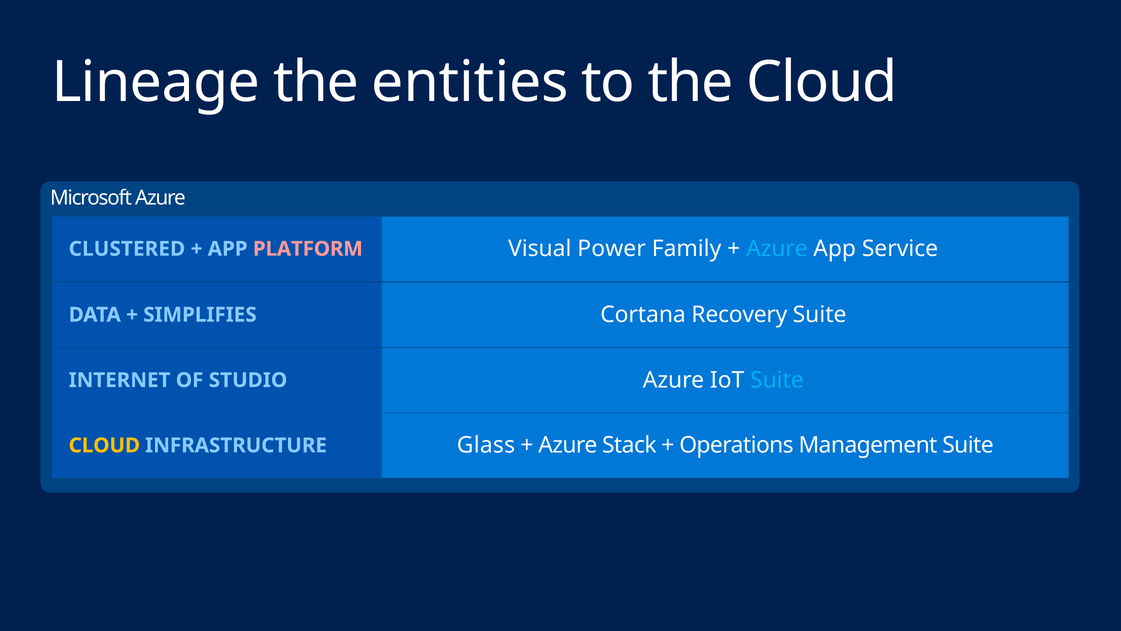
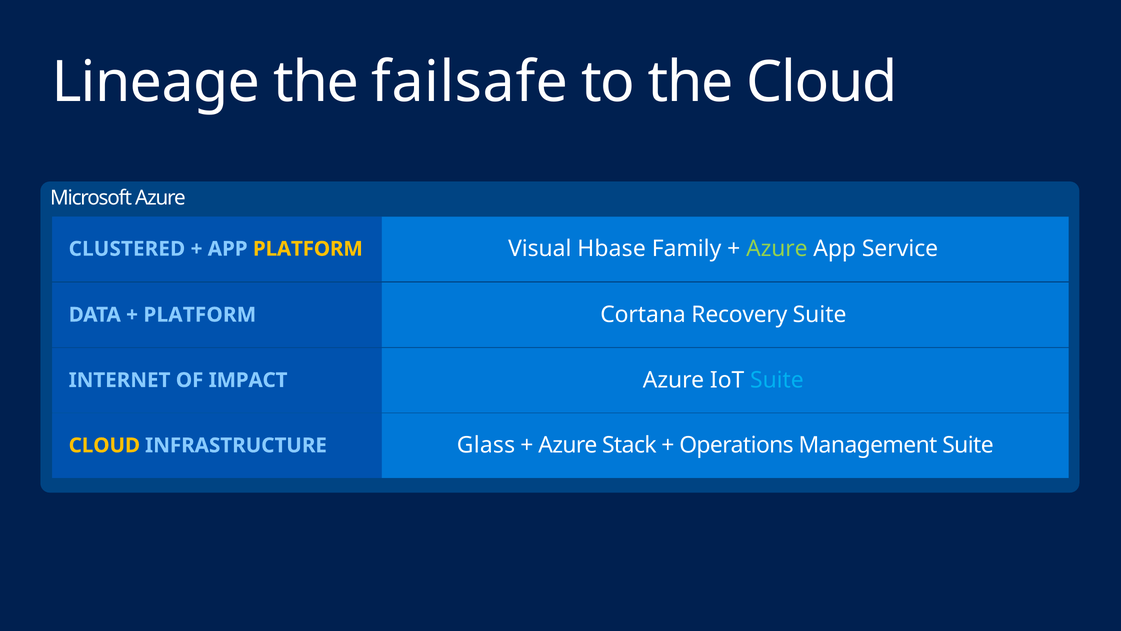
entities: entities -> failsafe (470, 82)
Power: Power -> Hbase (612, 249)
Azure colour: light blue -> light green (777, 249)
PLATFORM colour: pink -> yellow (308, 249)
SIMPLIFIES: SIMPLIFIES -> PLATFORM (200, 315)
STUDIO: STUDIO -> IMPACT (248, 380)
